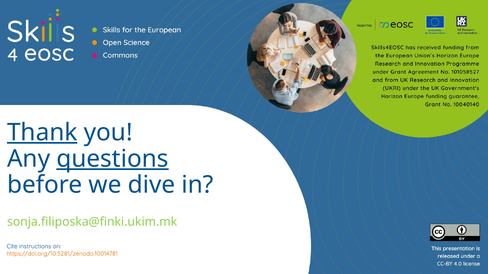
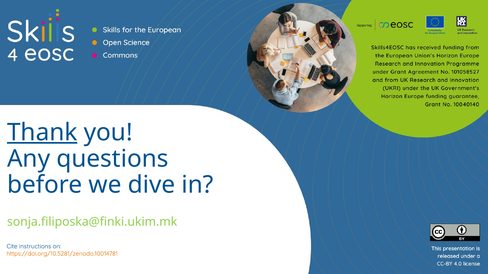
questions underline: present -> none (113, 159)
